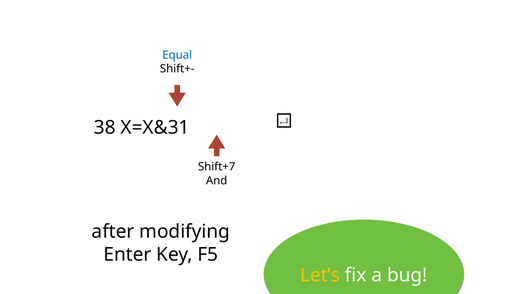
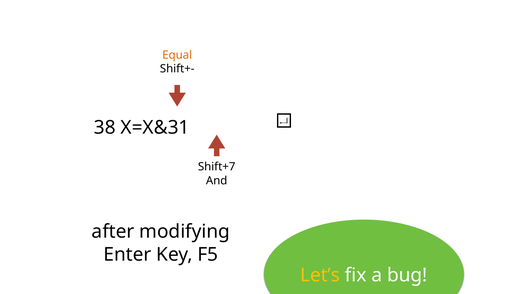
Equal colour: blue -> orange (177, 55)
